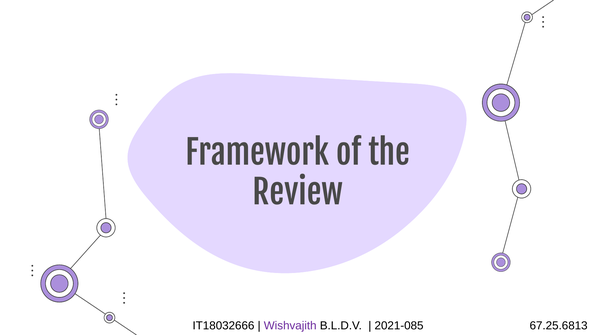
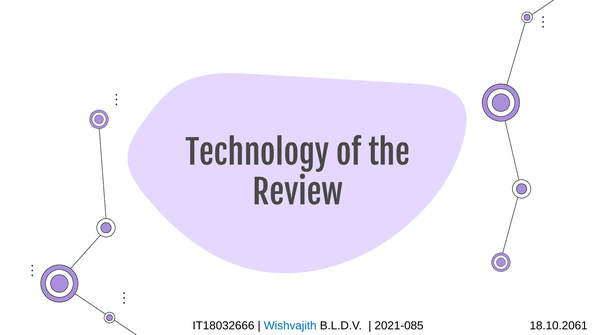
Framework: Framework -> Technology (257, 154)
Wishvajith colour: purple -> blue (290, 325)
67.25.6813: 67.25.6813 -> 18.10.2061 (559, 325)
